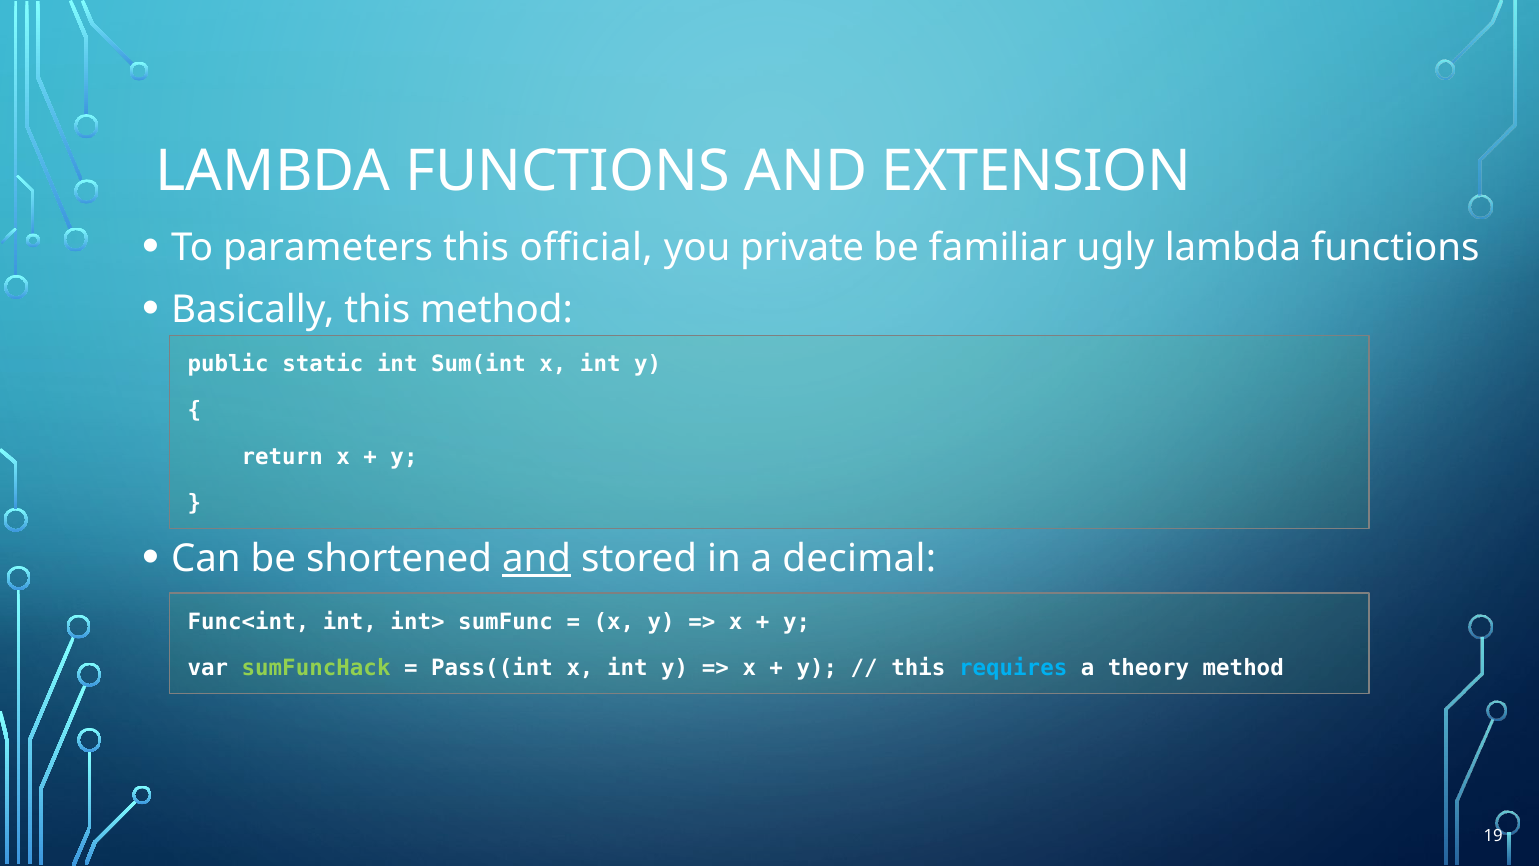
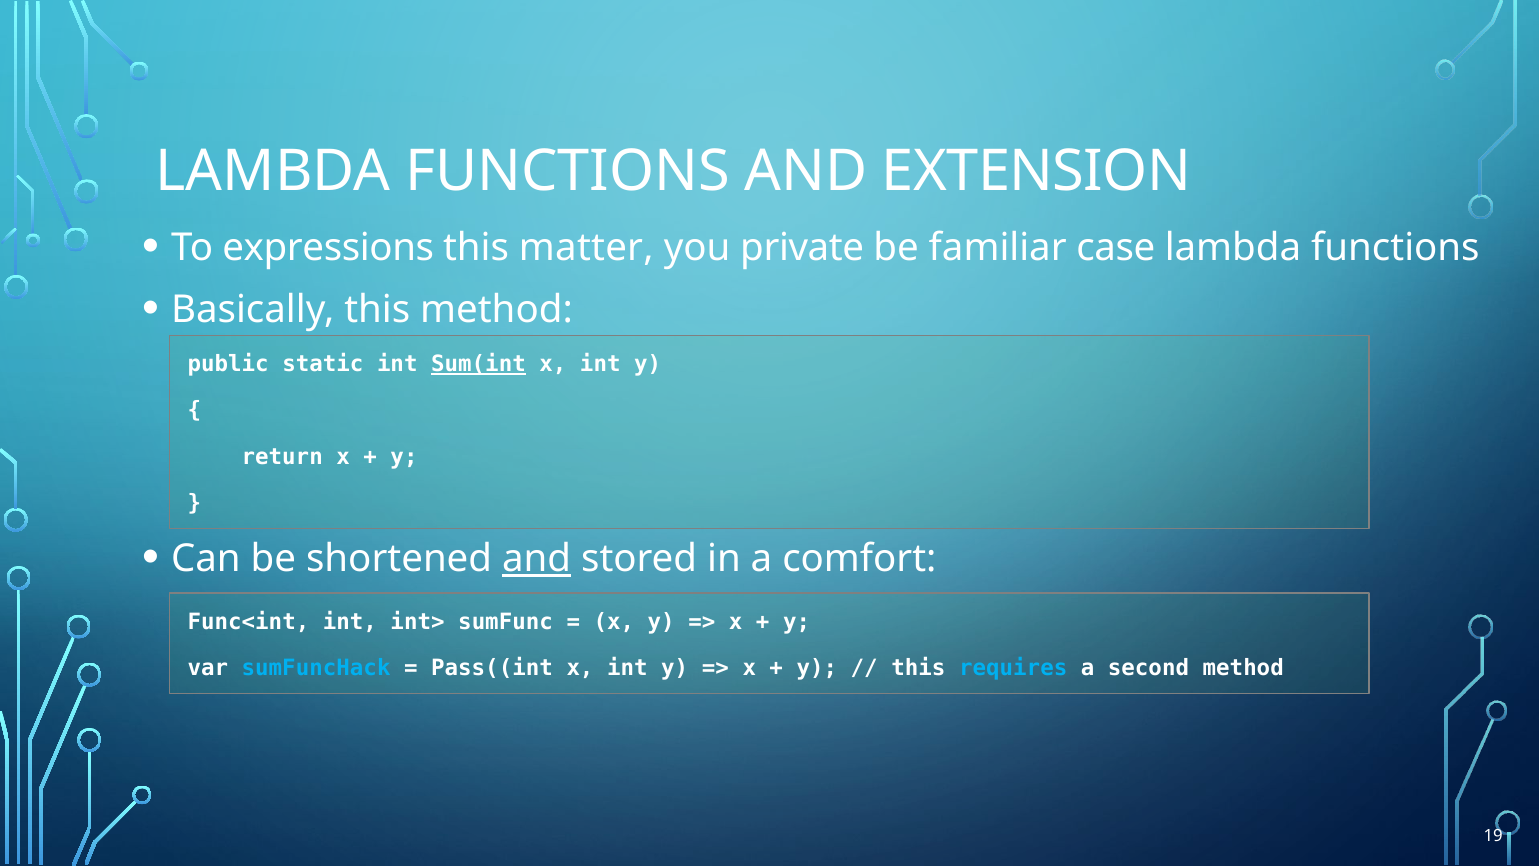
parameters: parameters -> expressions (328, 248)
official: official -> matter (586, 248)
ugly: ugly -> case (1116, 248)
Sum(int underline: none -> present (478, 364)
decimal: decimal -> comfort (859, 559)
sumFuncHack colour: light green -> light blue (316, 668)
theory: theory -> second (1148, 668)
